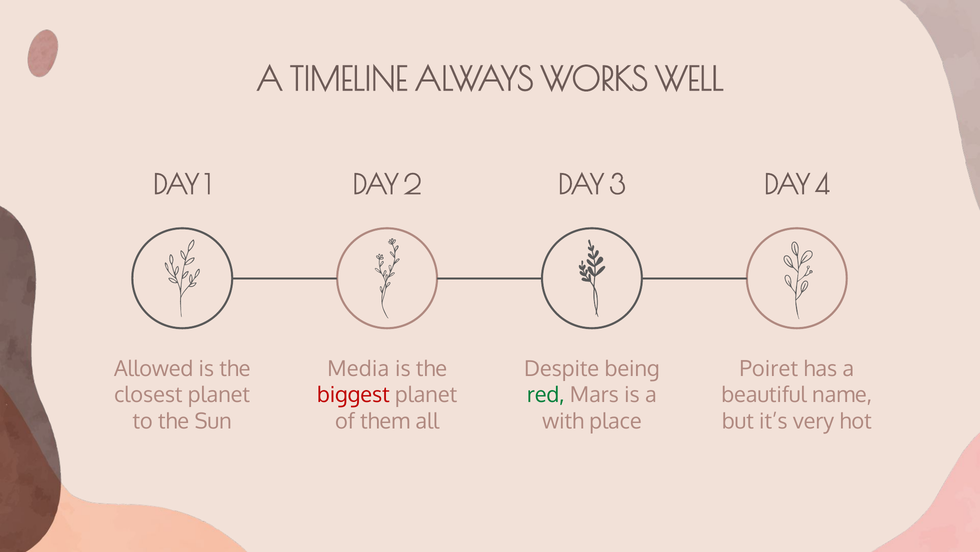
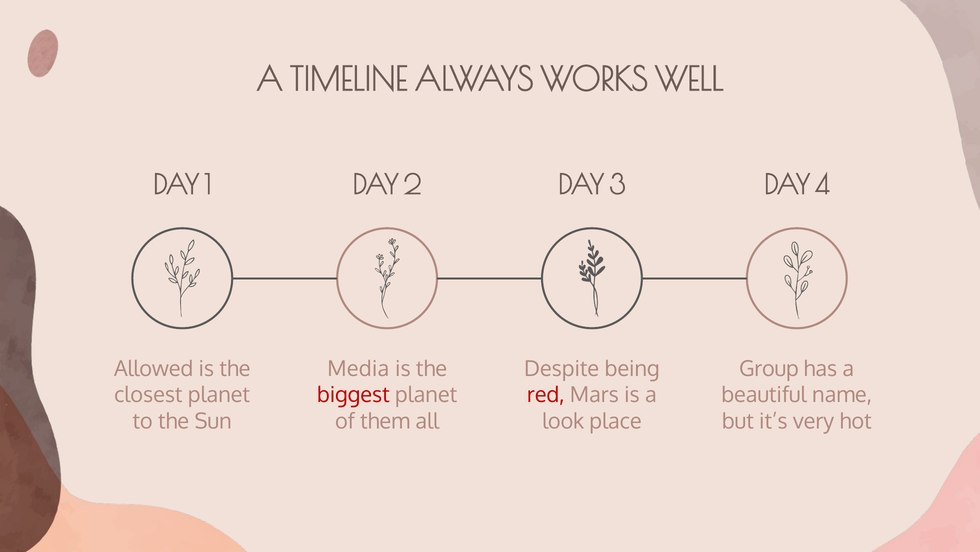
Poiret: Poiret -> Group (769, 369)
red colour: green -> red (546, 395)
with: with -> look (563, 421)
